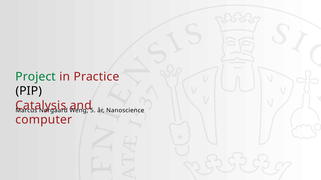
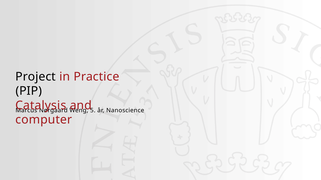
Project colour: green -> black (36, 77)
